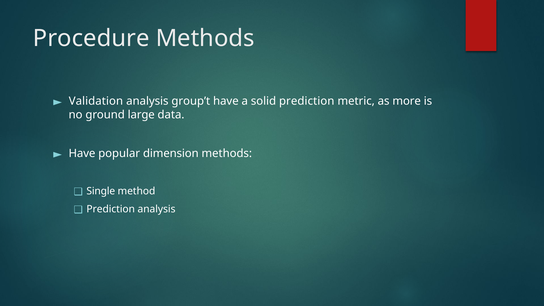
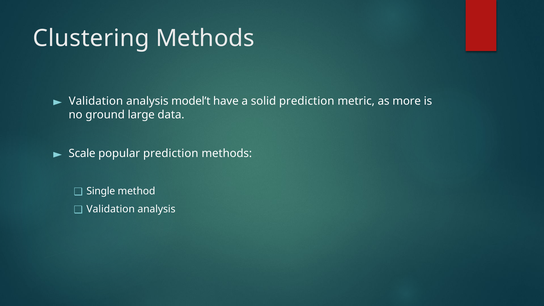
Procedure: Procedure -> Clustering (91, 38)
group’t: group’t -> model’t (191, 101)
Have: Have -> Scale (82, 153)
popular dimension: dimension -> prediction (171, 153)
Prediction: Prediction -> Validation (111, 209)
